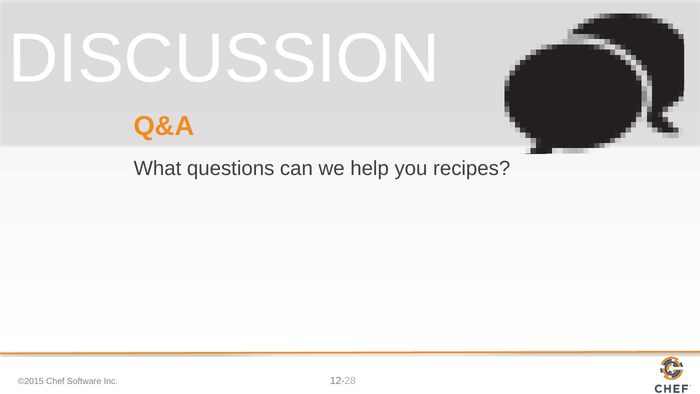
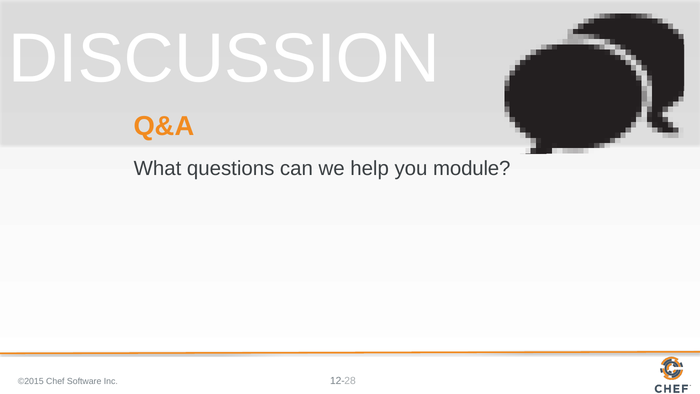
recipes: recipes -> module (472, 169)
